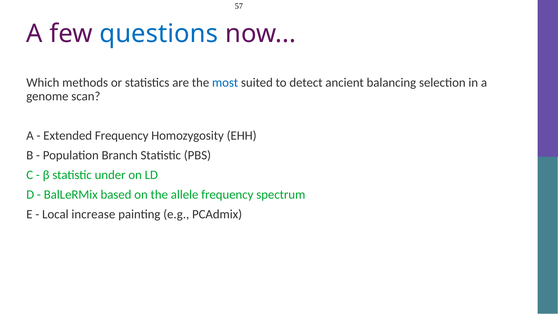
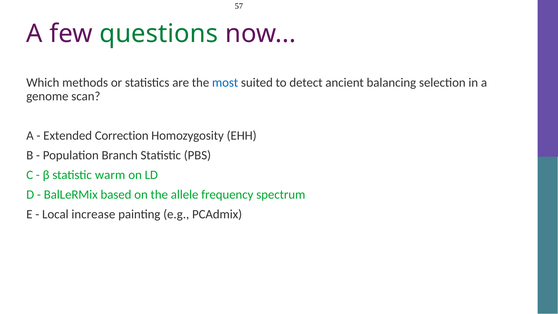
questions colour: blue -> green (159, 34)
Extended Frequency: Frequency -> Correction (122, 136)
under: under -> warm (110, 175)
